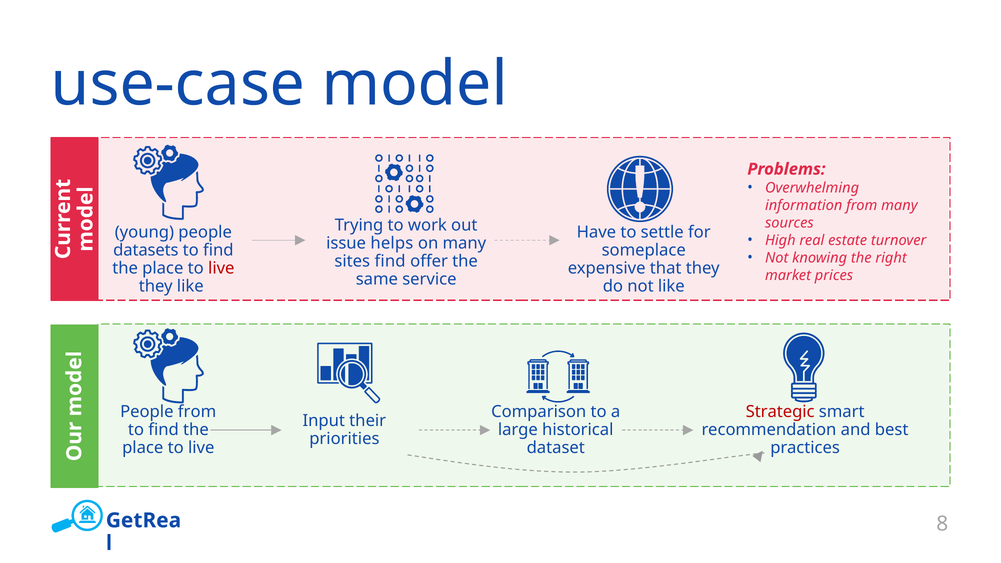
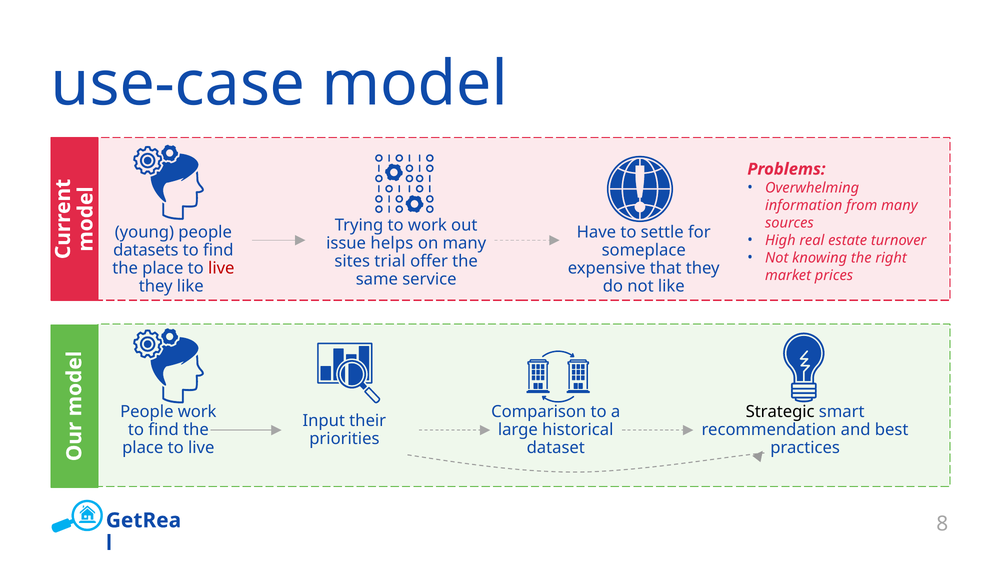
sites find: find -> trial (390, 261)
People from: from -> work (197, 412)
Strategic colour: red -> black (780, 412)
